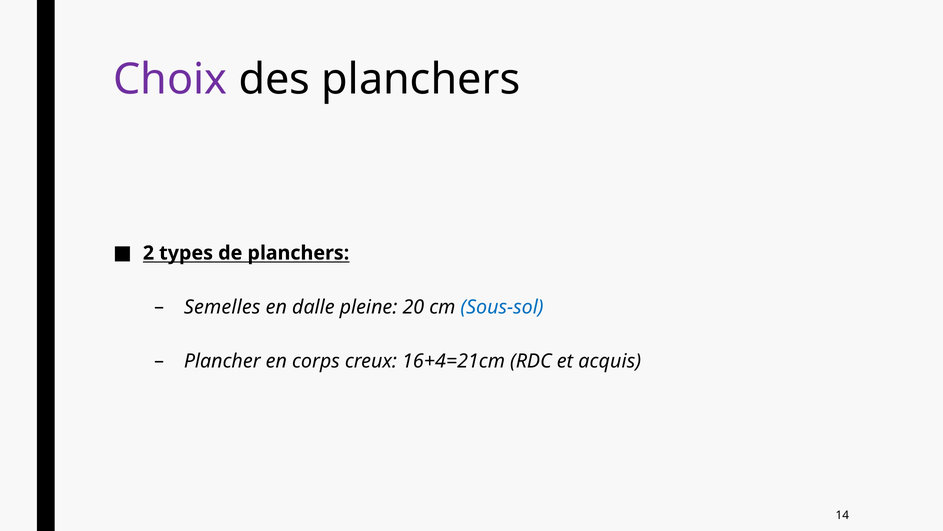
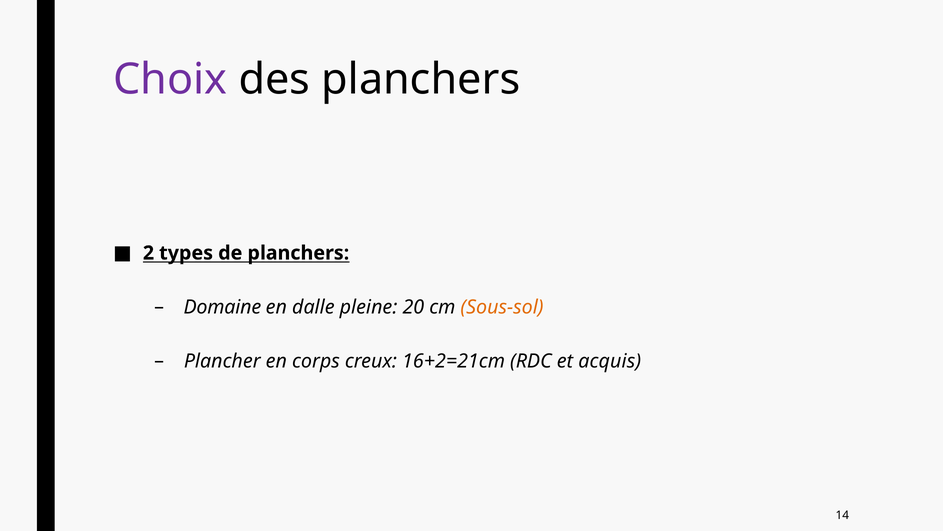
Semelles: Semelles -> Domaine (222, 307)
Sous-sol colour: blue -> orange (502, 307)
16+4=21cm: 16+4=21cm -> 16+2=21cm (454, 361)
